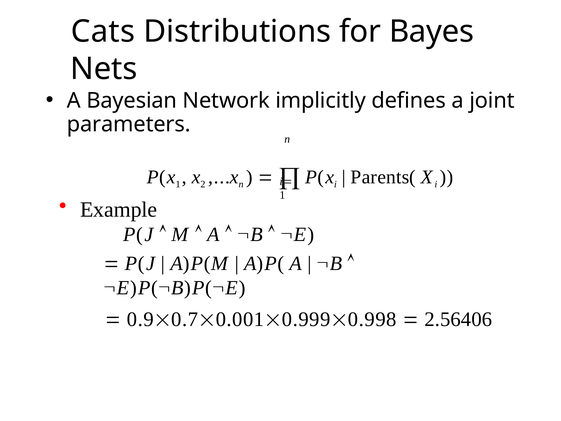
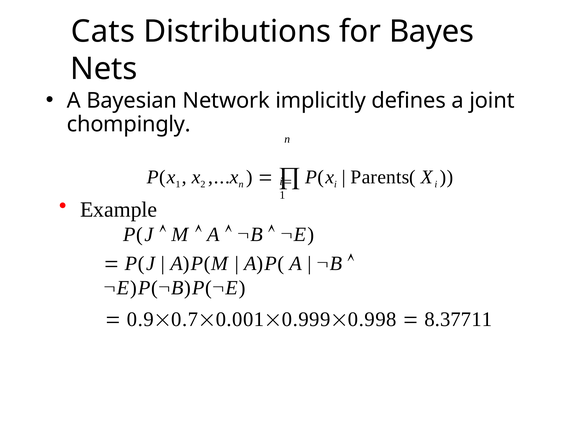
parameters: parameters -> chompingly (129, 124)
2.56406: 2.56406 -> 8.37711 (458, 319)
